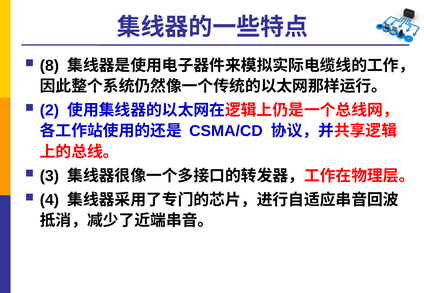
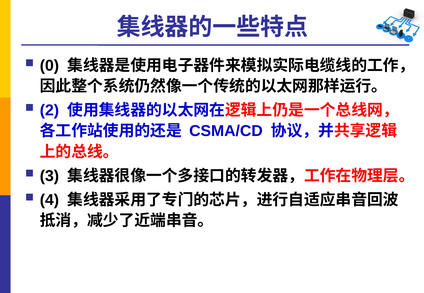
8: 8 -> 0 (49, 66)
